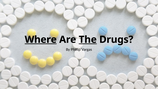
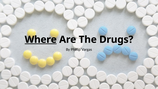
The underline: present -> none (88, 39)
